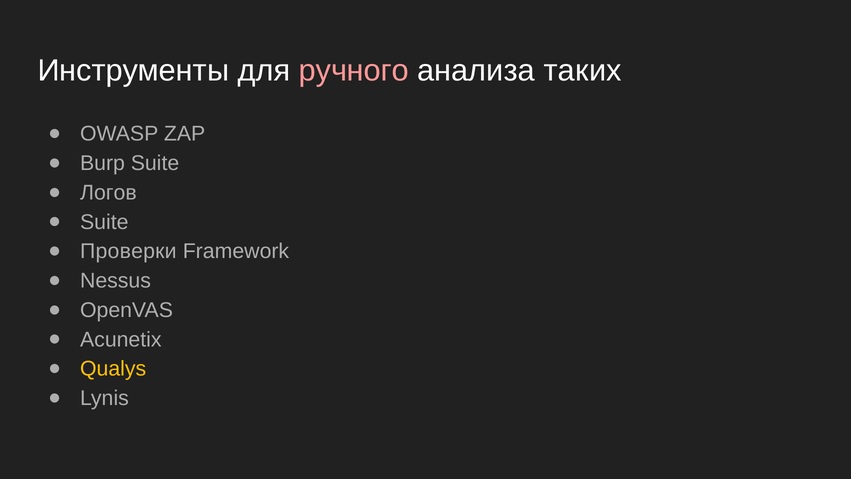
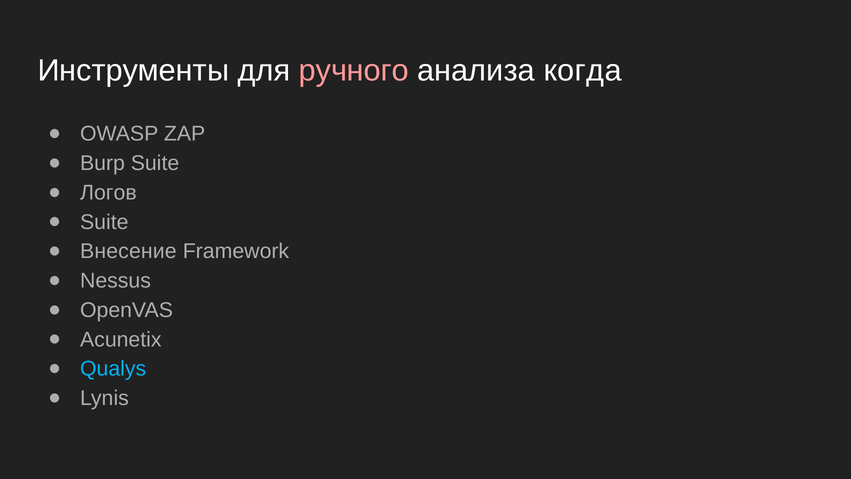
таких: таких -> когда (583, 71)
Проверки: Проверки -> Внесение (128, 251)
Qualys colour: yellow -> light blue (113, 369)
